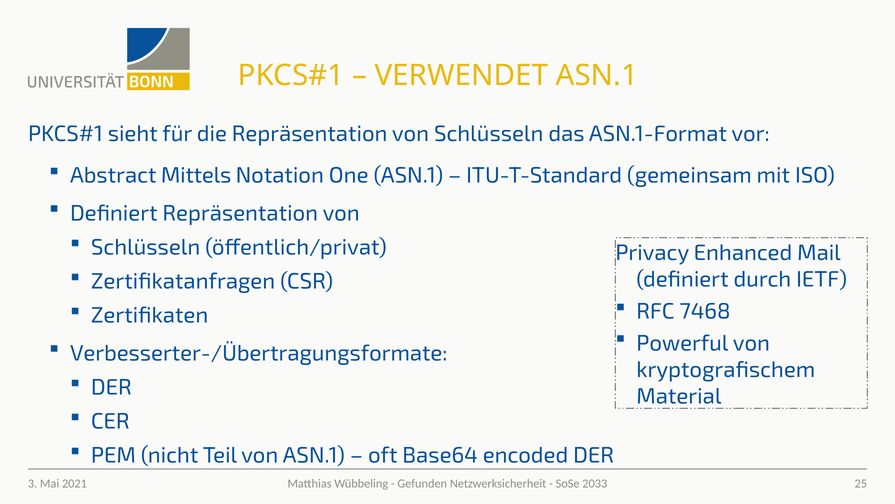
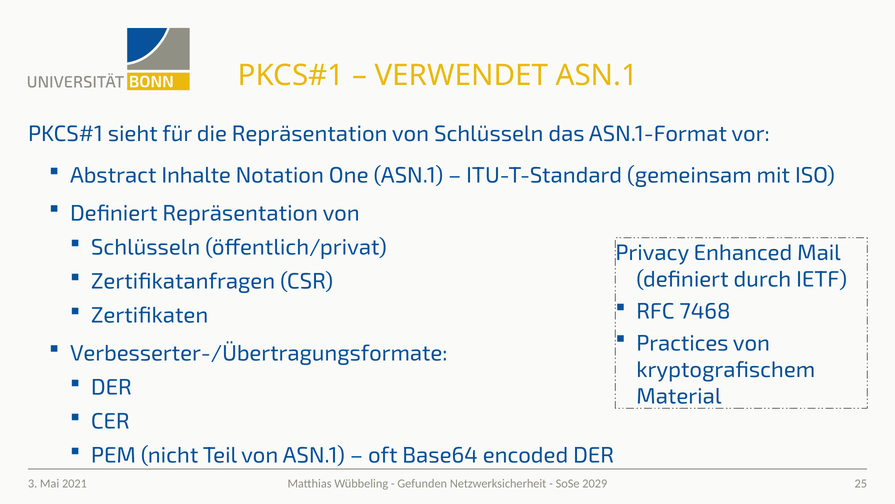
Mittels: Mittels -> Inhalte (196, 175)
Powerful: Powerful -> Practices (682, 343)
2033: 2033 -> 2029 (595, 483)
